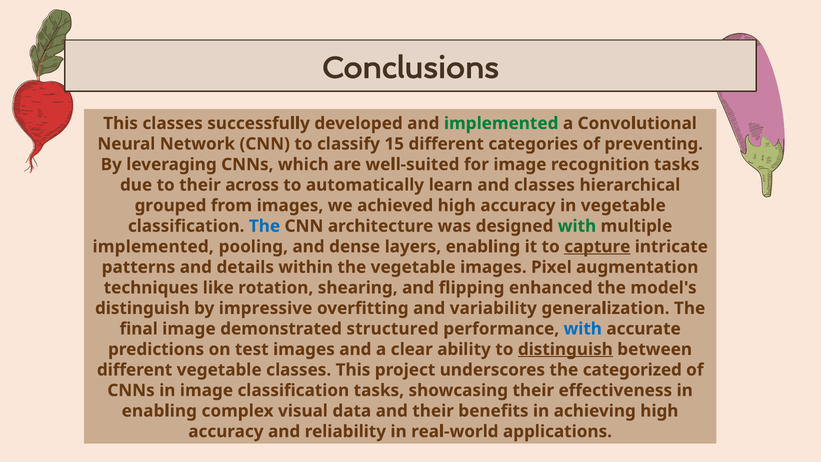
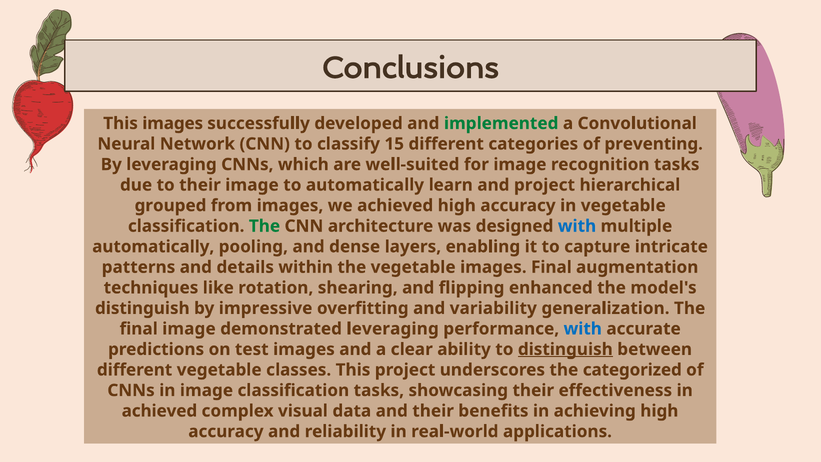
This classes: classes -> images (173, 123)
their across: across -> image (252, 185)
and classes: classes -> project (544, 185)
The colour: blue -> green (264, 226)
with colour: green -> blue (577, 226)
implemented: implemented -> automatically (153, 247)
capture underline: present -> none (597, 247)
images Pixel: Pixel -> Final (551, 267)
demonstrated structured: structured -> leveraging (393, 329)
enabling: enabling -> achieved (159, 411)
